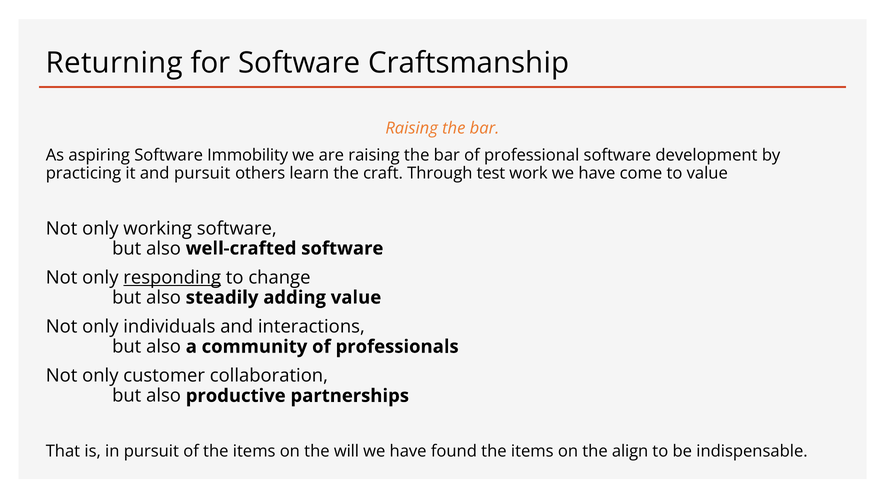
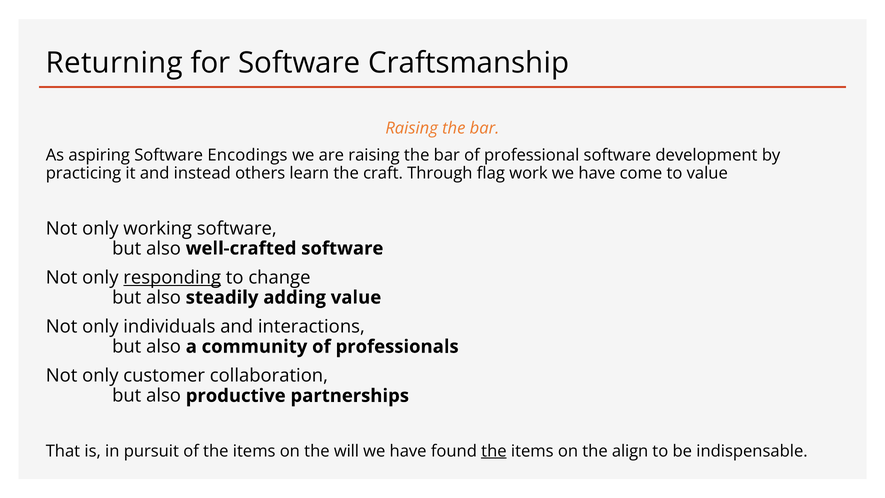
Immobility: Immobility -> Encodings (248, 155)
and pursuit: pursuit -> instead (202, 173)
test: test -> flag (491, 173)
the underline: none -> present (494, 451)
